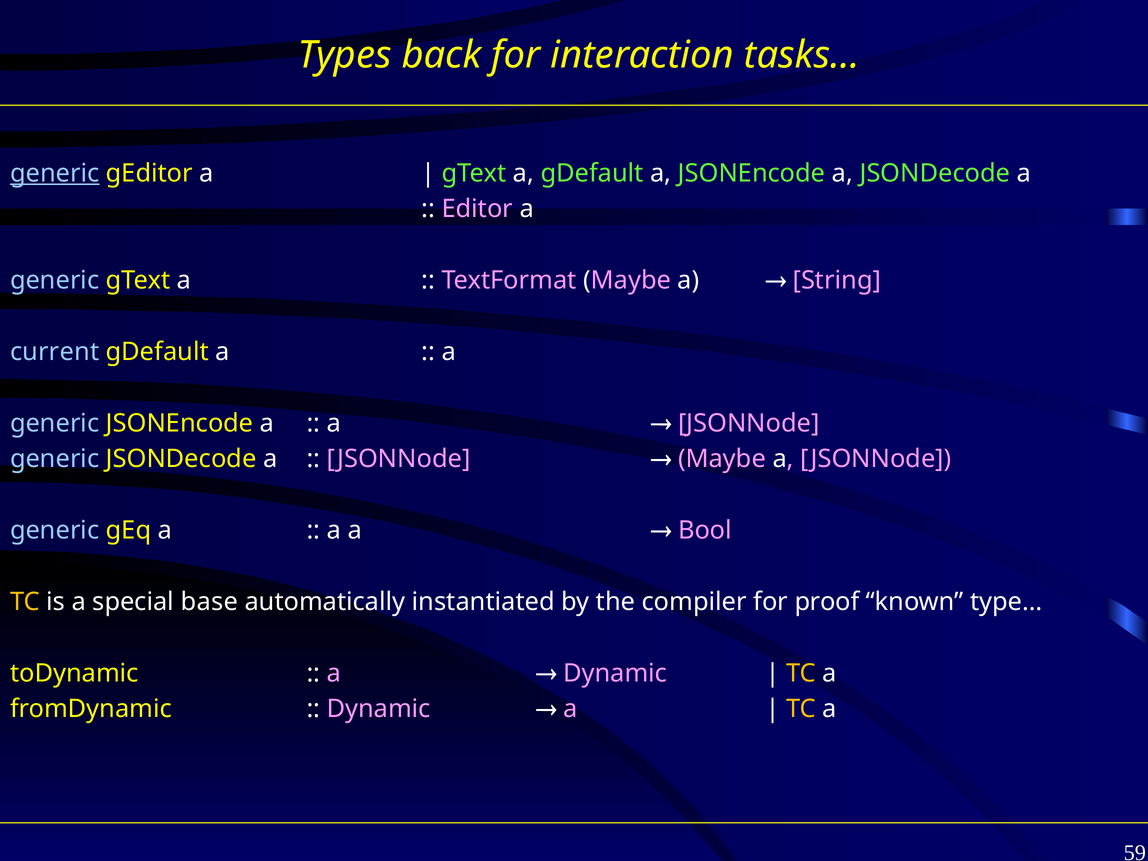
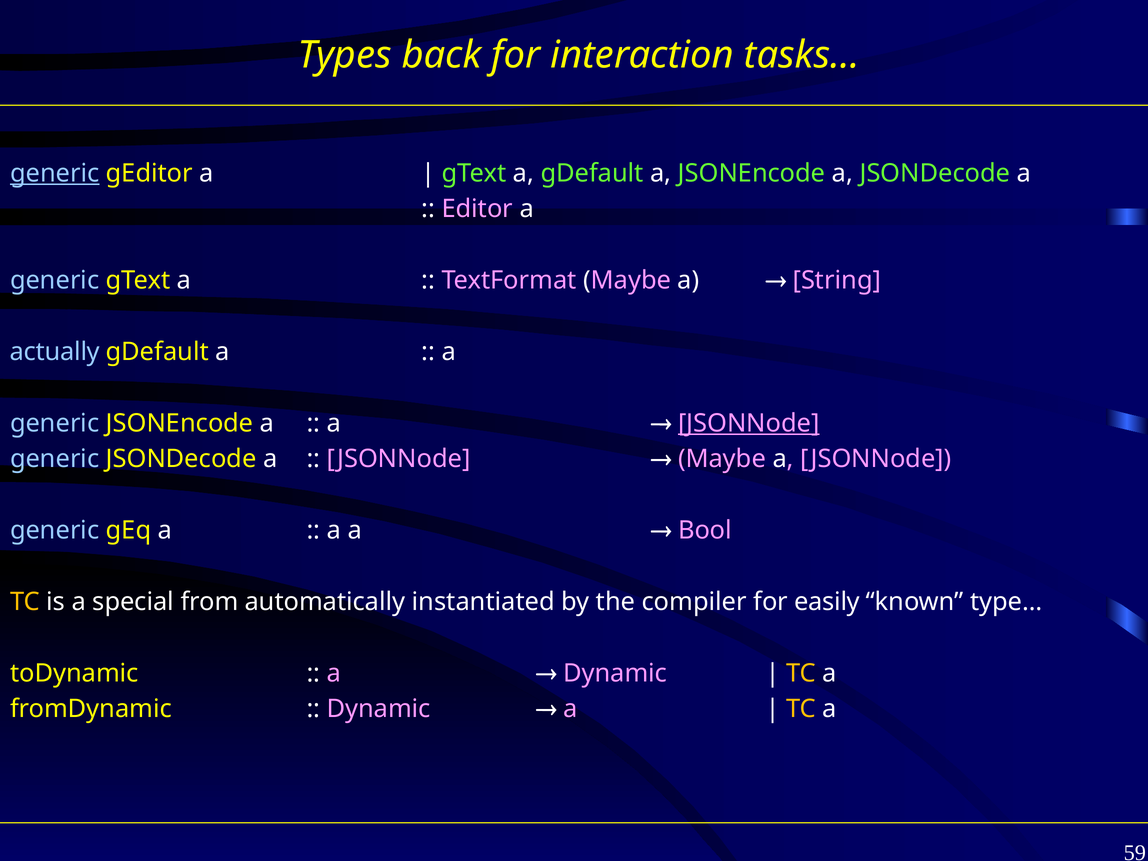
current: current -> actually (55, 352)
JSONNode underline: none -> present (749, 423)
base: base -> from (210, 602)
proof: proof -> easily (827, 602)
